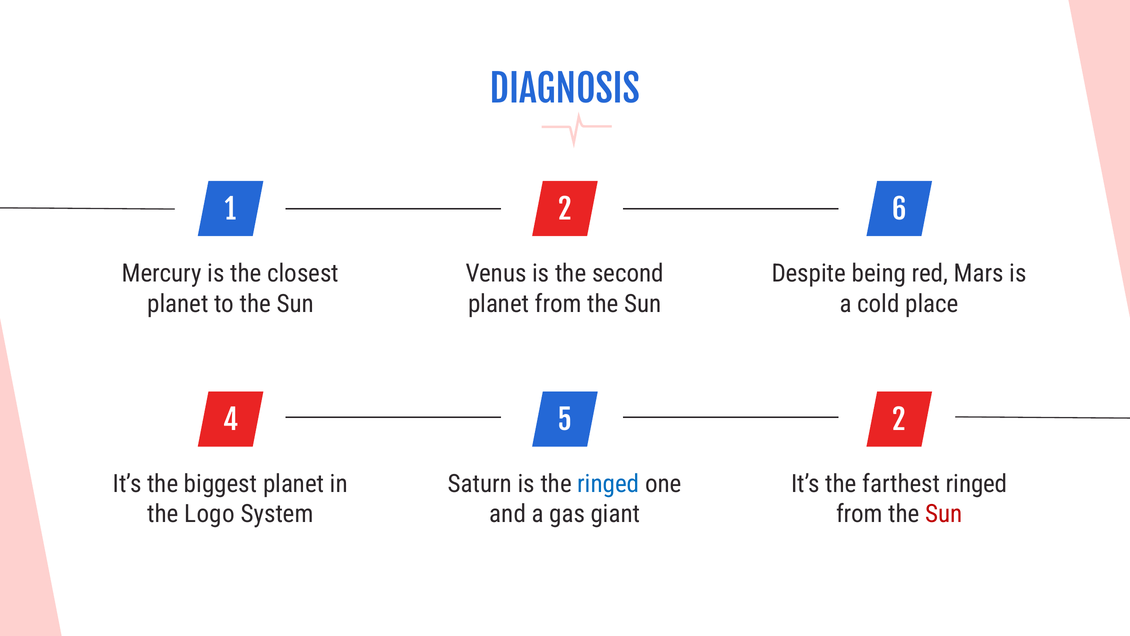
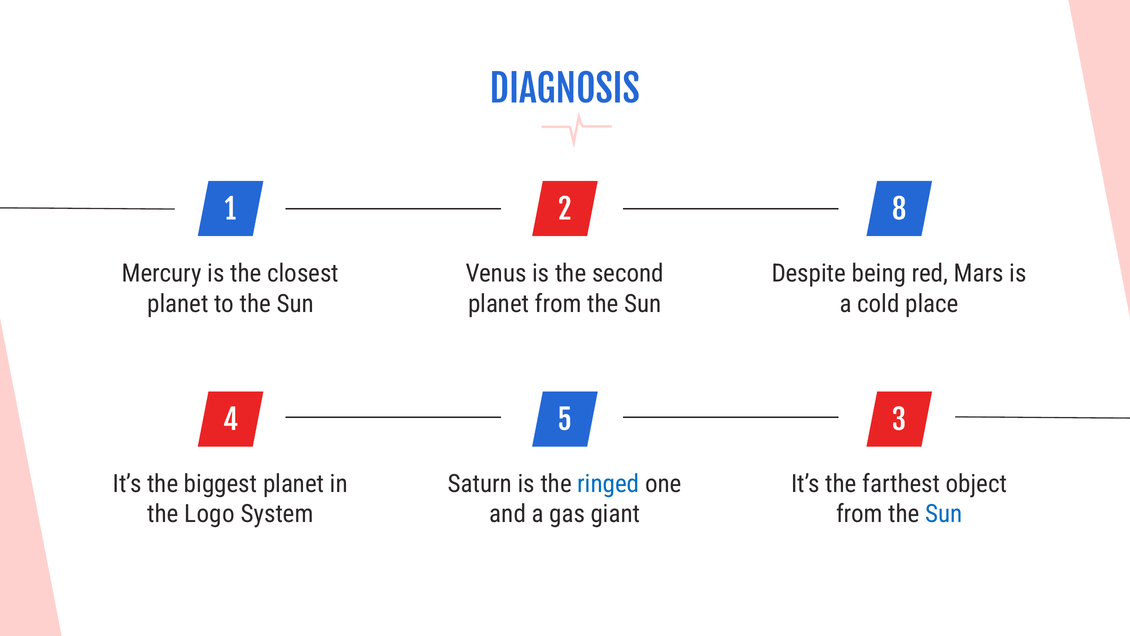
6: 6 -> 8 (899, 210)
5 2: 2 -> 3 (899, 421)
farthest ringed: ringed -> object (977, 484)
Sun colour: red -> blue (944, 514)
